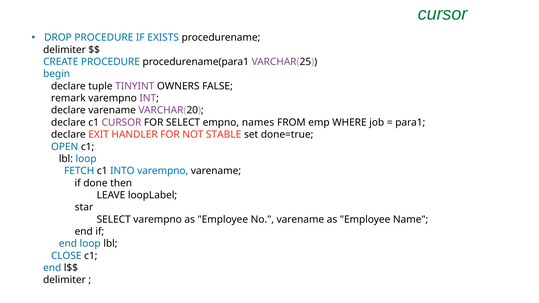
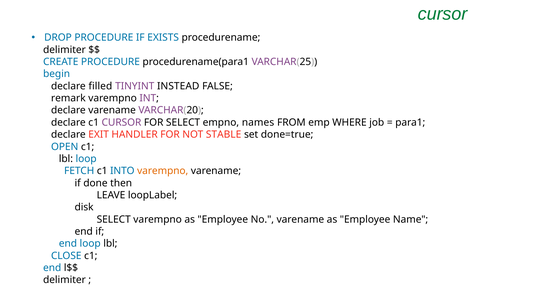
tuple: tuple -> filled (100, 86)
OWNERS: OWNERS -> INSTEAD (178, 86)
varempno colour: blue -> orange (163, 171)
star: star -> disk (84, 207)
